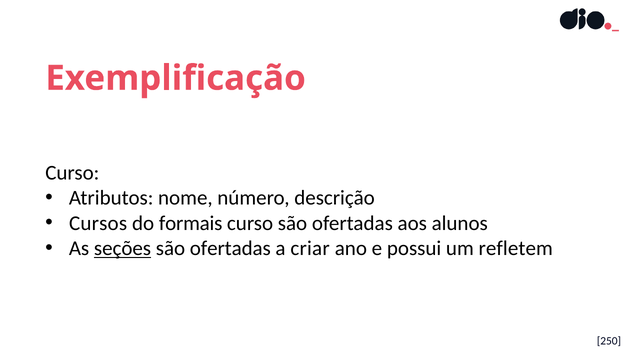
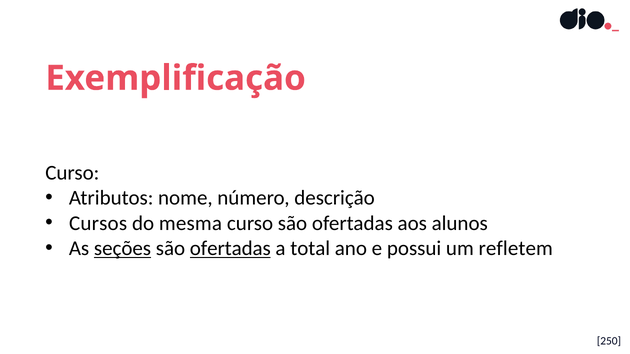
formais: formais -> mesma (190, 223)
ofertadas underline: none -> present (230, 249)
criar: criar -> total (310, 249)
